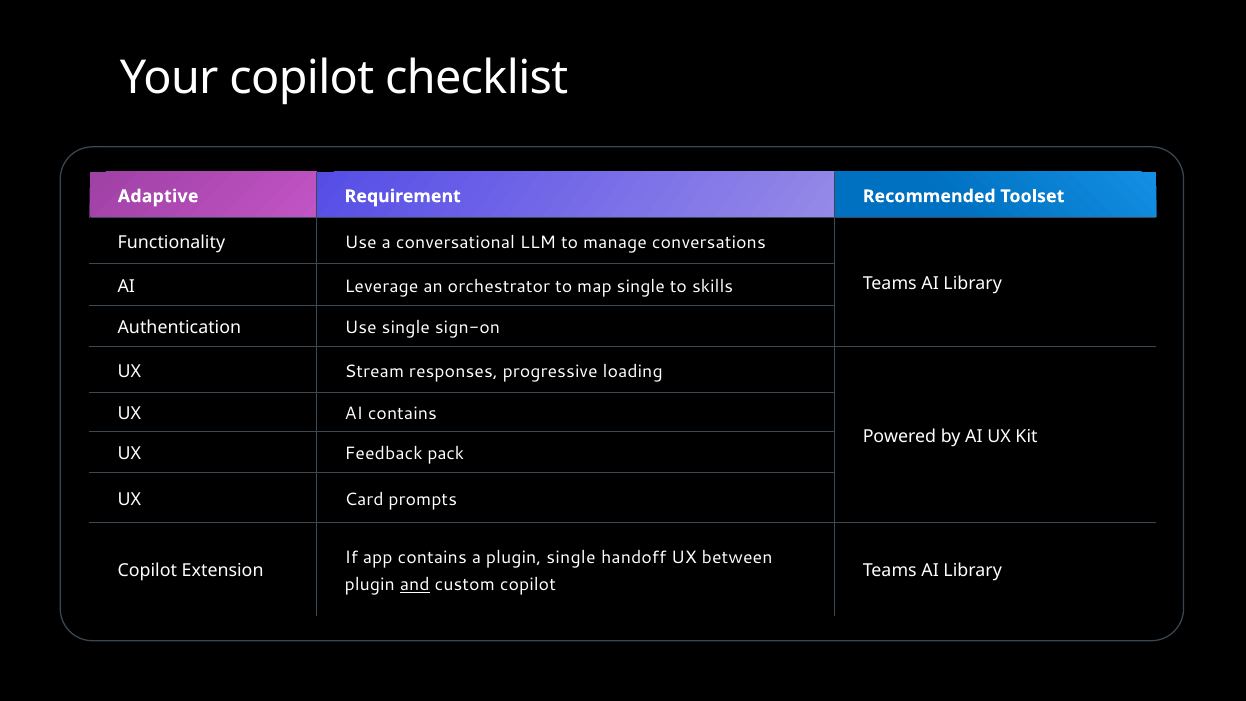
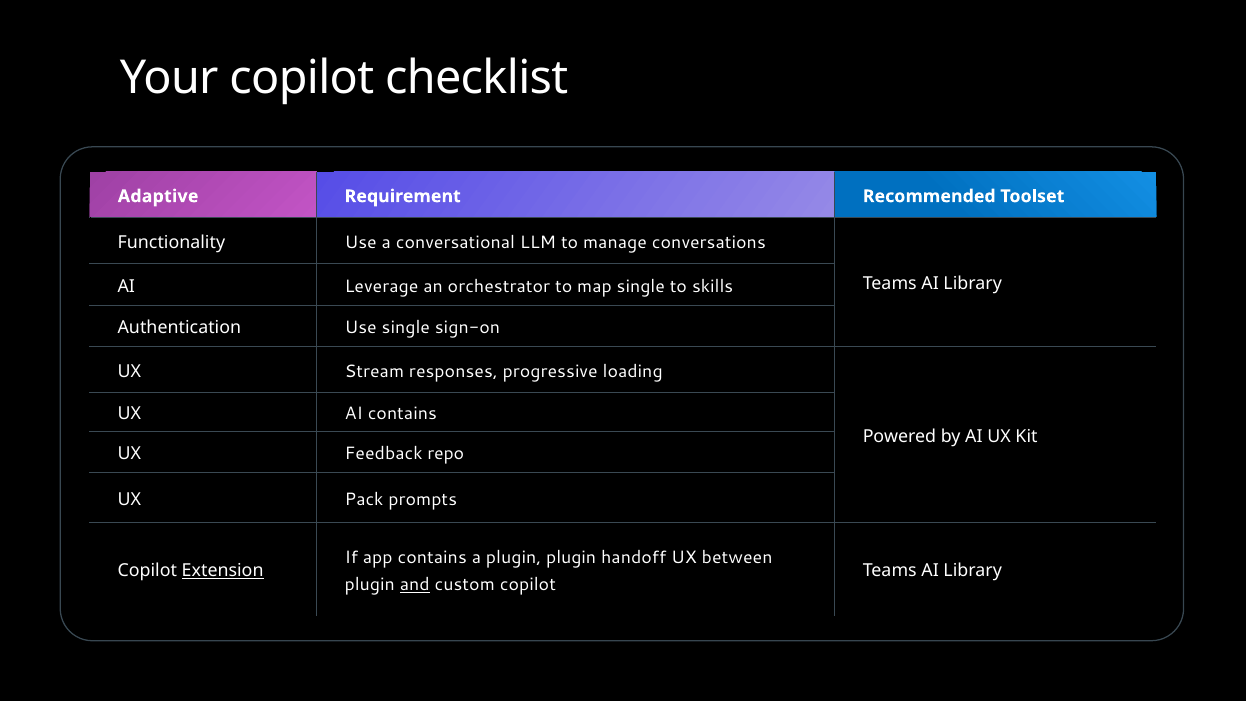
pack: pack -> repo (446, 454)
Card: Card -> Pack (364, 499)
plugin single: single -> plugin (571, 557)
Extension underline: none -> present (223, 571)
